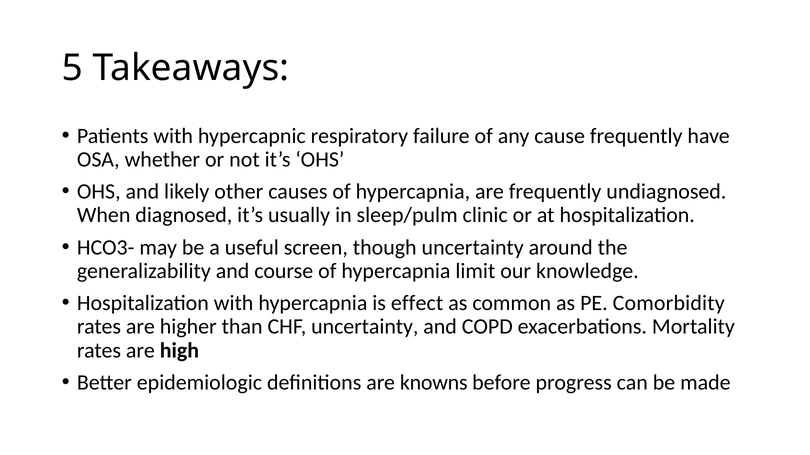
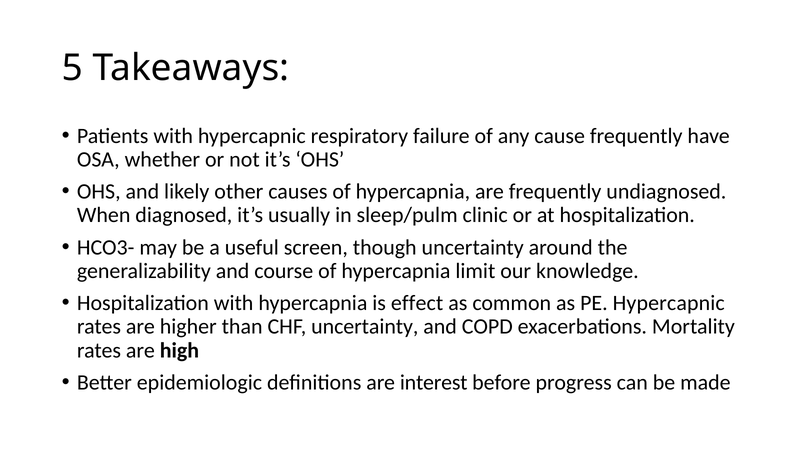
PE Comorbidity: Comorbidity -> Hypercapnic (669, 303)
knowns: knowns -> interest (434, 383)
